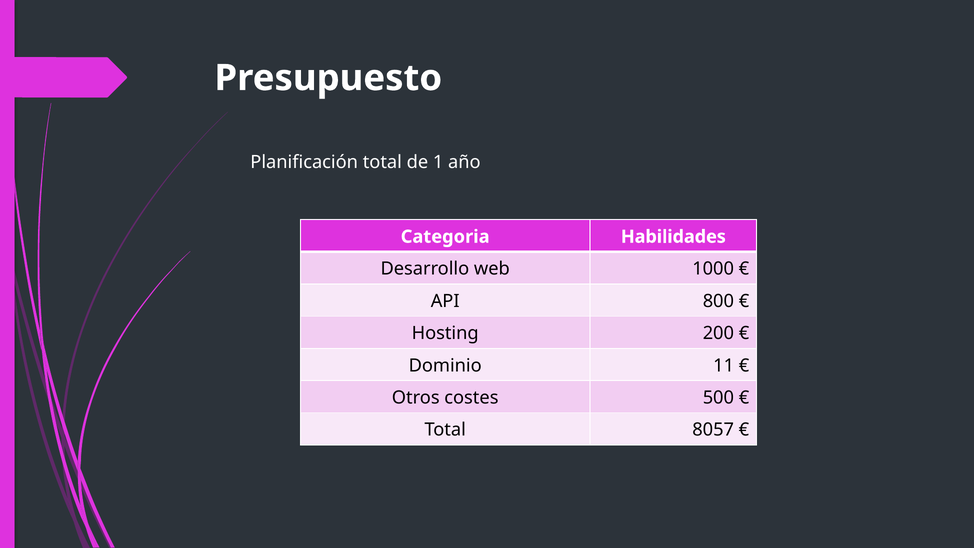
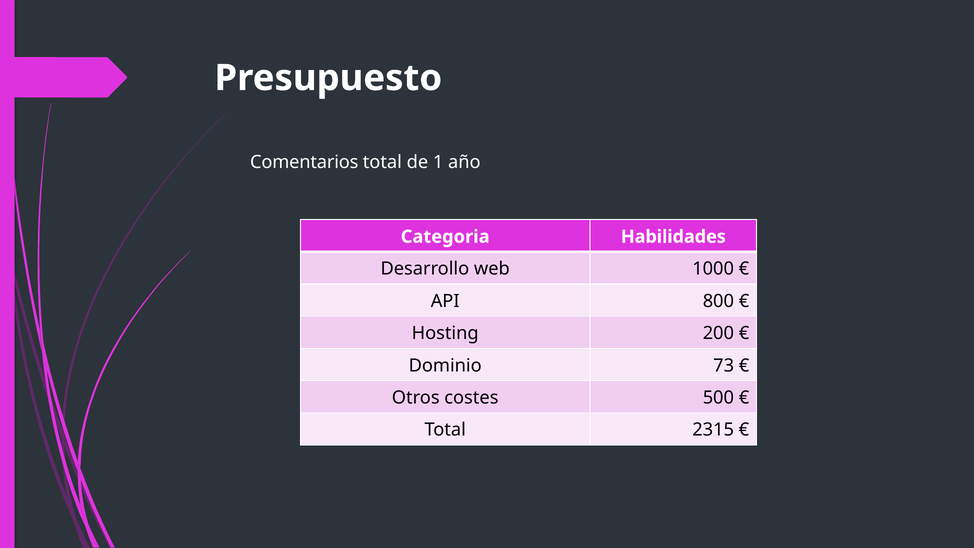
Planificación: Planificación -> Comentarios (304, 162)
11: 11 -> 73 (724, 365)
8057: 8057 -> 2315 (713, 430)
